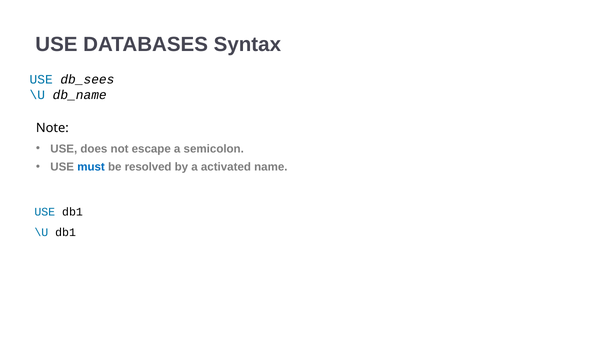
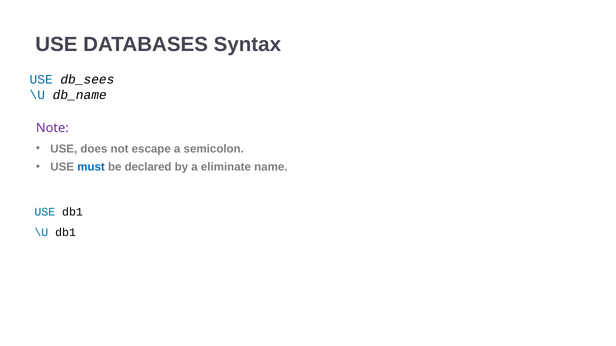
Note colour: black -> purple (52, 128)
resolved: resolved -> declared (148, 167)
activated: activated -> eliminate (226, 167)
